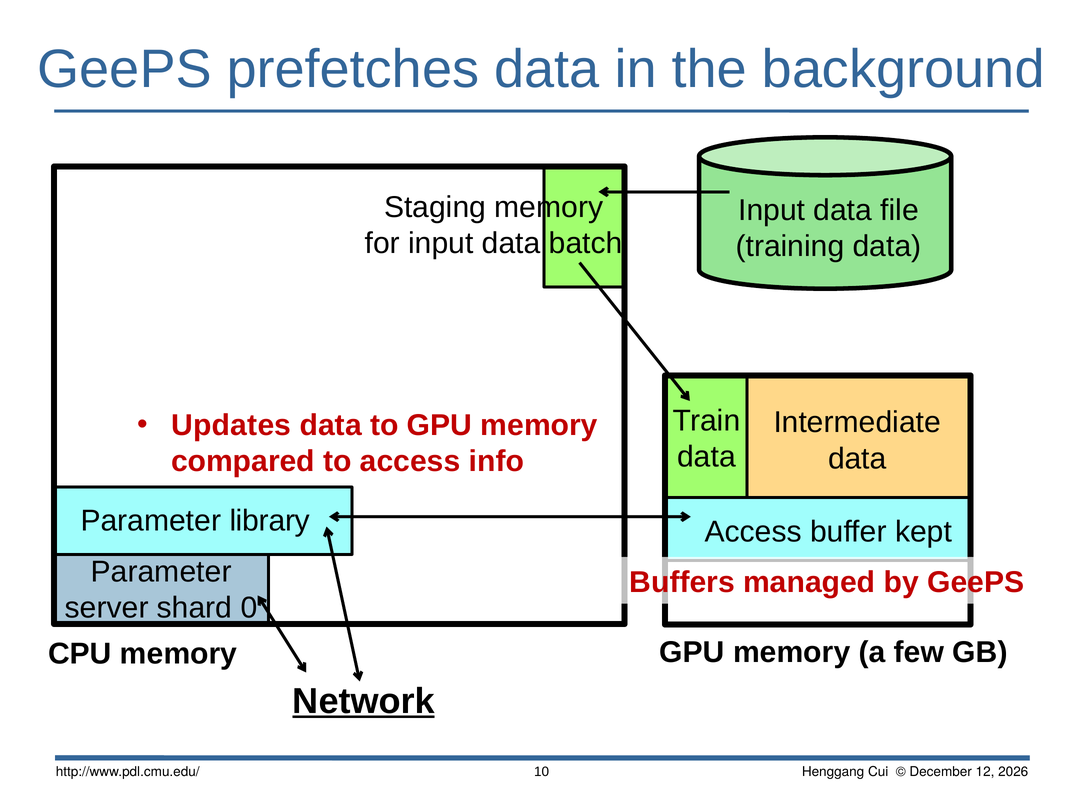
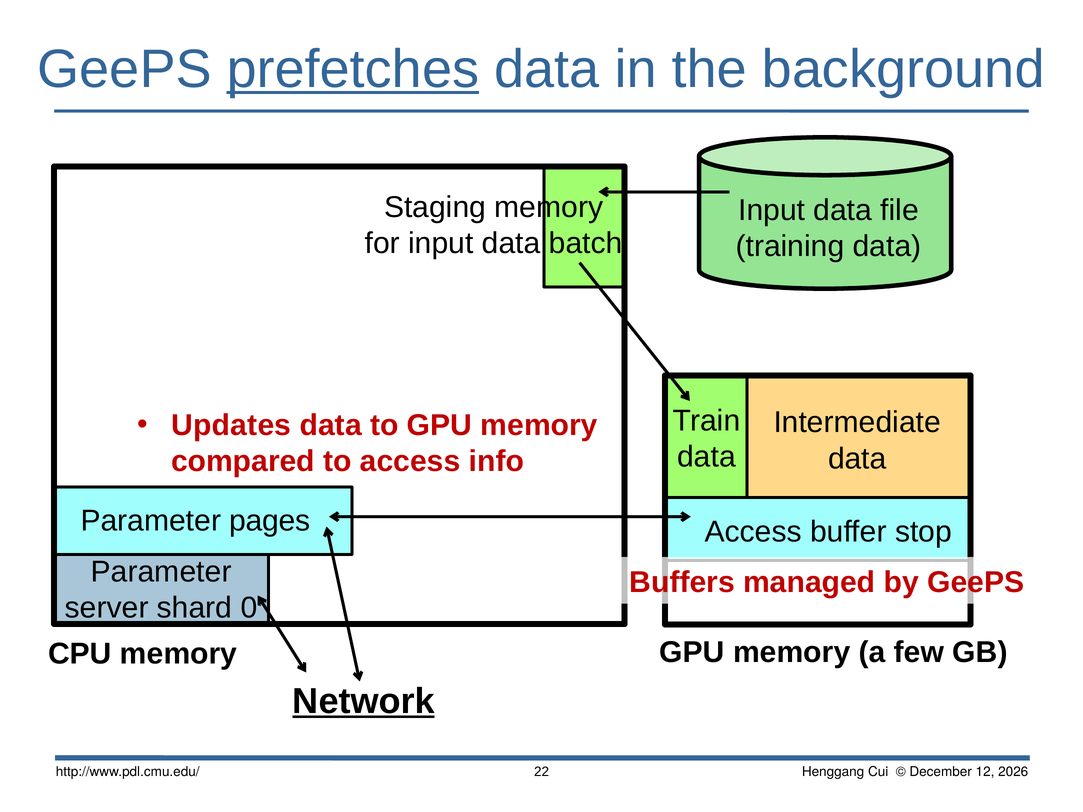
prefetches underline: none -> present (353, 69)
library: library -> pages (270, 521)
kept: kept -> stop (923, 532)
10: 10 -> 22 (542, 772)
